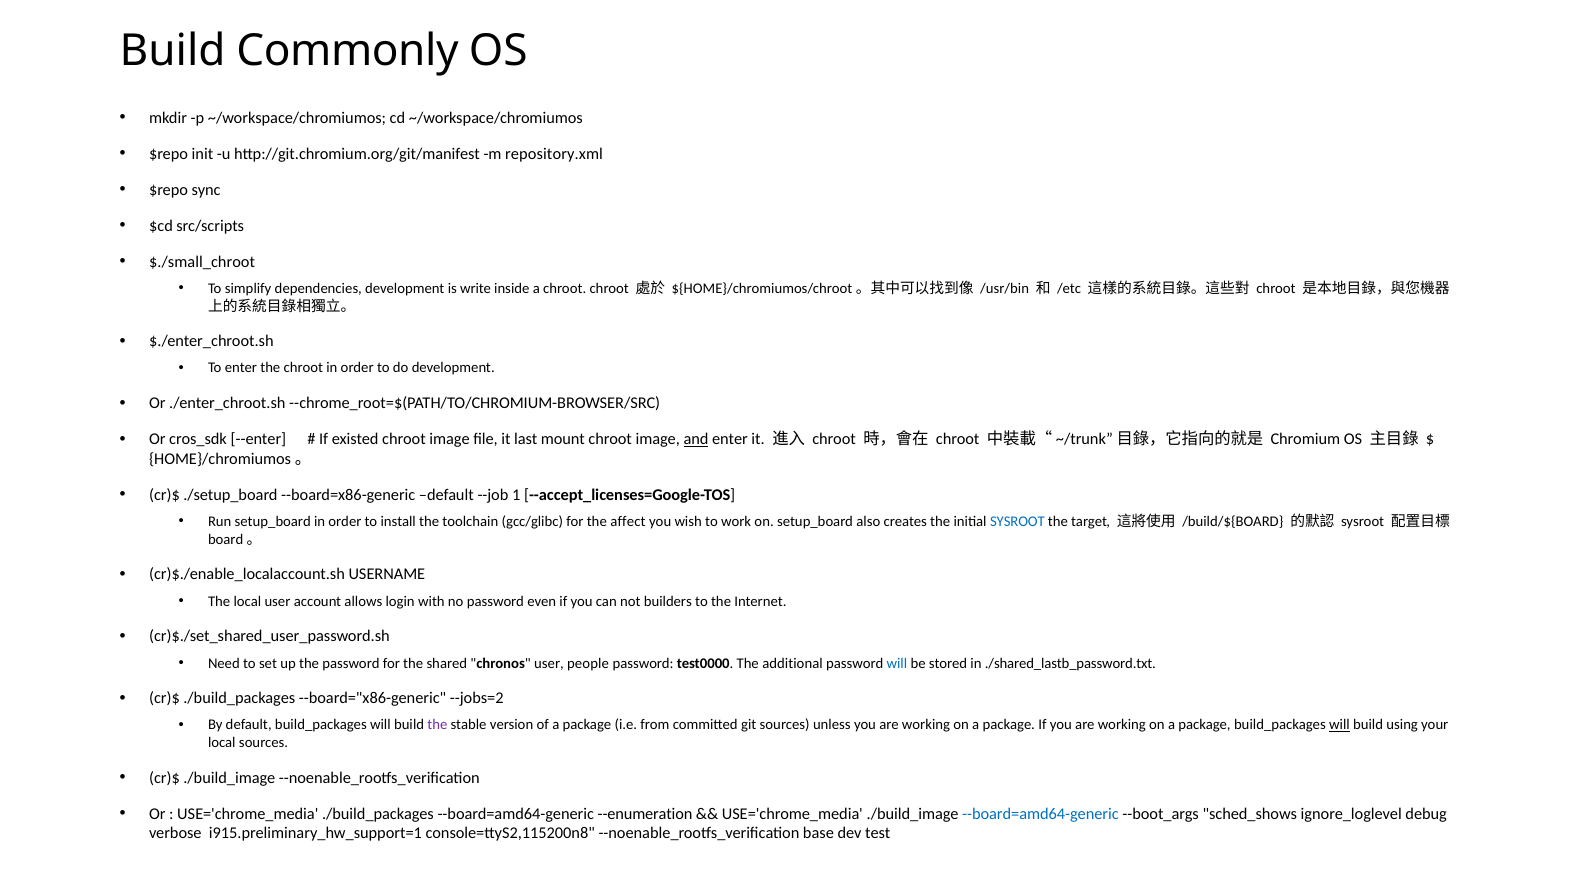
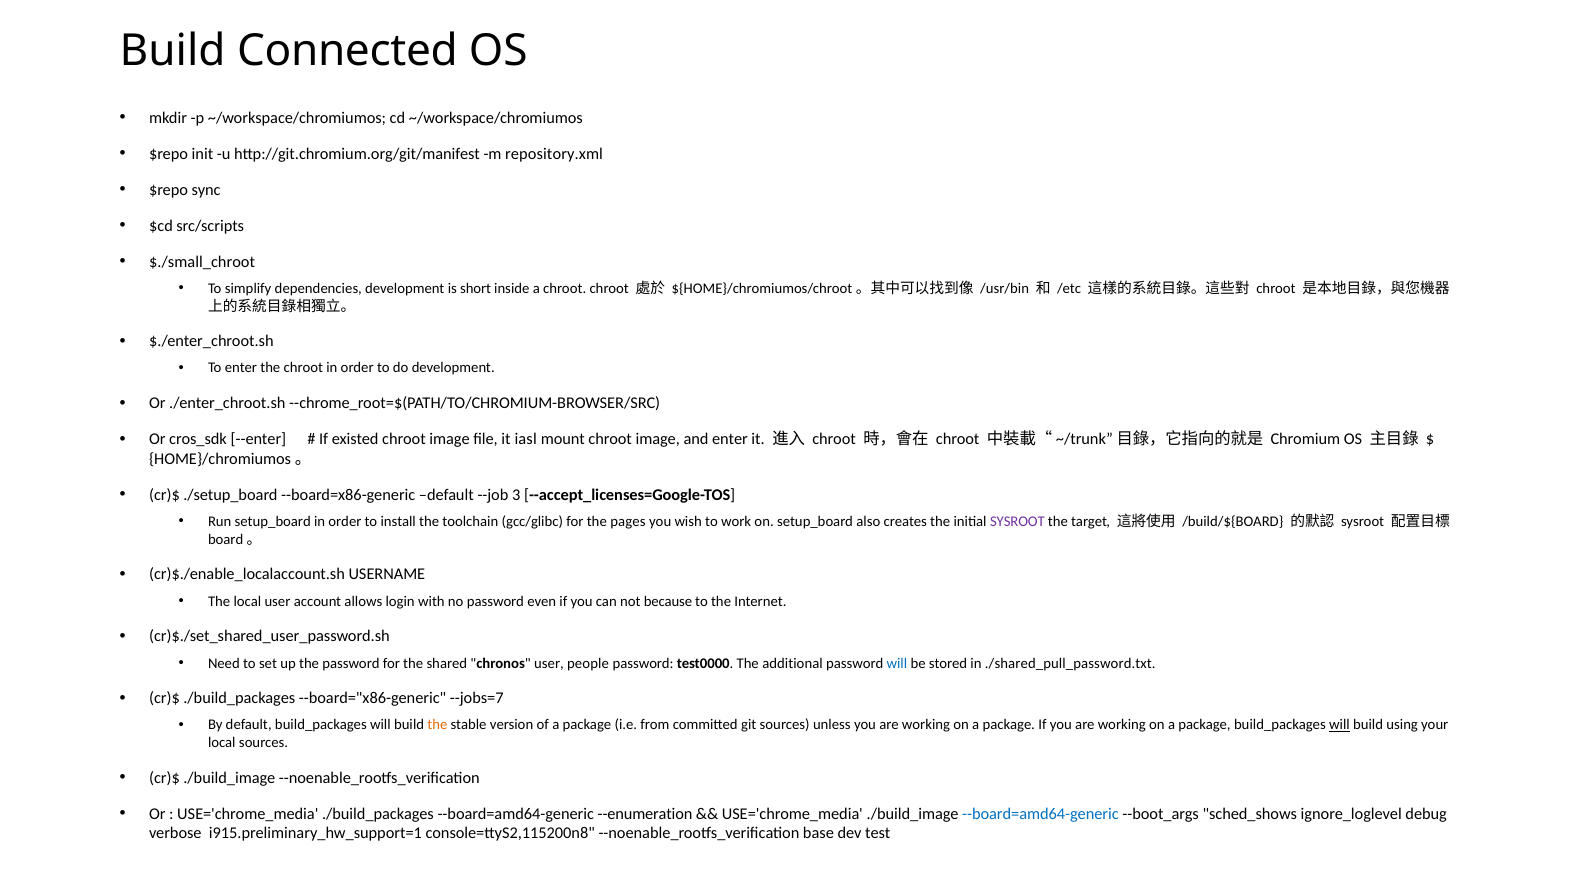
Commonly: Commonly -> Connected (347, 51)
write: write -> short (476, 289)
last: last -> iasl (526, 439)
and underline: present -> none (696, 439)
1: 1 -> 3 (516, 495)
affect: affect -> pages (628, 522)
SYSROOT colour: blue -> purple (1017, 522)
builders: builders -> because (668, 601)
./shared_lastb_password.txt: ./shared_lastb_password.txt -> ./shared_pull_password.txt (1070, 663)
--jobs=2: --jobs=2 -> --jobs=7 (477, 698)
the colour: purple -> orange (437, 725)
